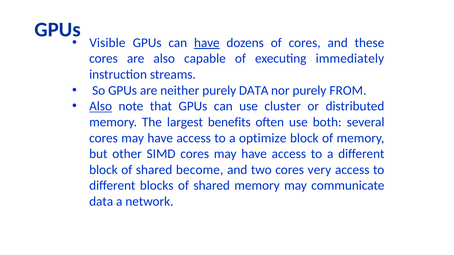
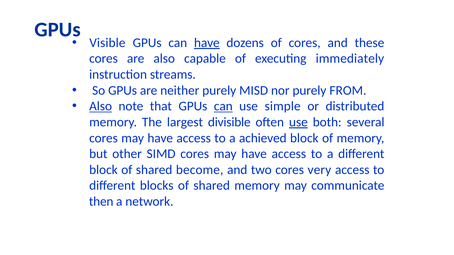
purely DATA: DATA -> MISD (254, 91)
can underline: none -> present (223, 106)
cluster: cluster -> simple (283, 106)
benefits: benefits -> divisible (229, 122)
use underline: none -> present (298, 122)
optimize: optimize -> achieved (263, 138)
data: data -> then (101, 202)
